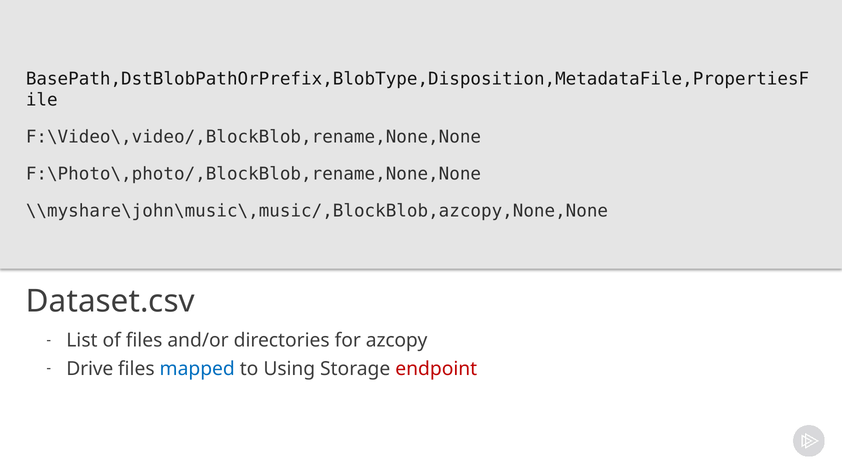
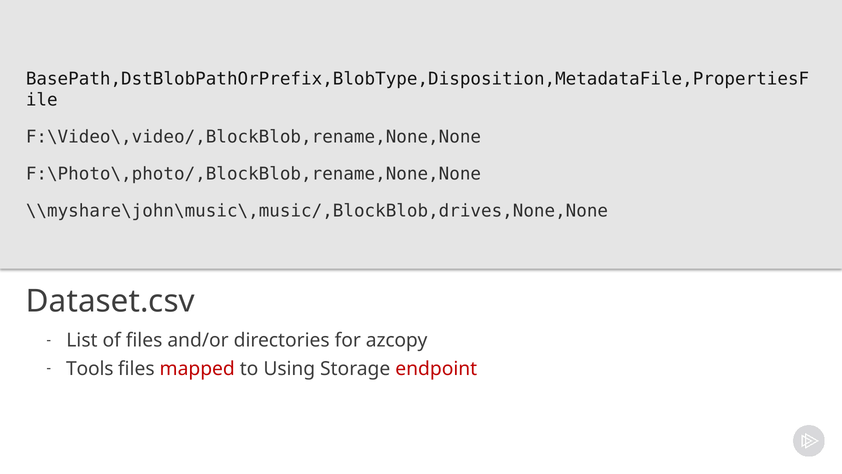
\\myshare\john\music\,music/,BlockBlob,azcopy,None,None: \\myshare\john\music\,music/,BlockBlob,azcopy,None,None -> \\myshare\john\music\,music/,BlockBlob,drives,None,None (317, 211)
Drive: Drive -> Tools (90, 369)
mapped colour: blue -> red (197, 369)
